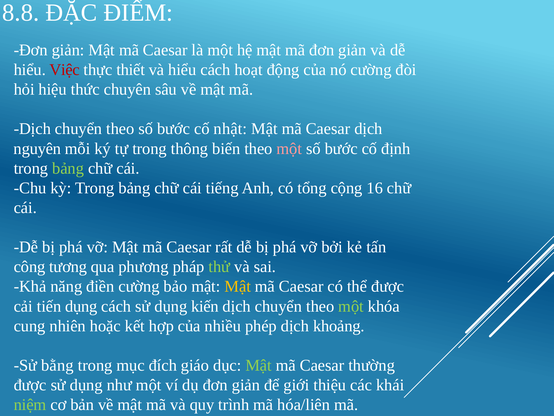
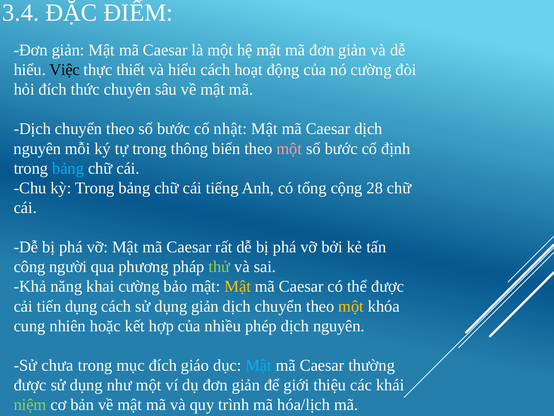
8.8: 8.8 -> 3.4 (21, 13)
Việc colour: red -> black (65, 70)
hỏi hiệu: hiệu -> đích (53, 89)
bảng colour: light green -> light blue (68, 168)
16: 16 -> 28 (375, 188)
tương: tương -> người (68, 267)
điền: điền -> khai (100, 286)
dụng kiến: kiến -> giản (205, 306)
một colour: light green -> yellow (351, 306)
phép dịch khoảng: khoảng -> nguyên (339, 326)
bằng: bằng -> chưa (57, 365)
Mật colour: light green -> light blue (259, 365)
hóa/liên: hóa/liên -> hóa/lịch (304, 404)
